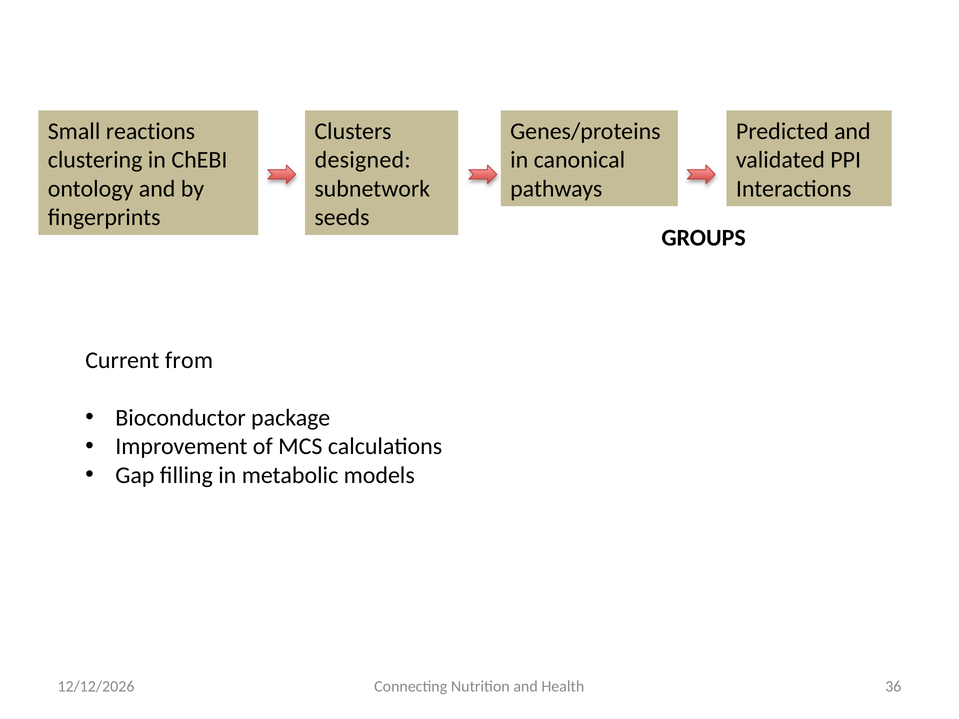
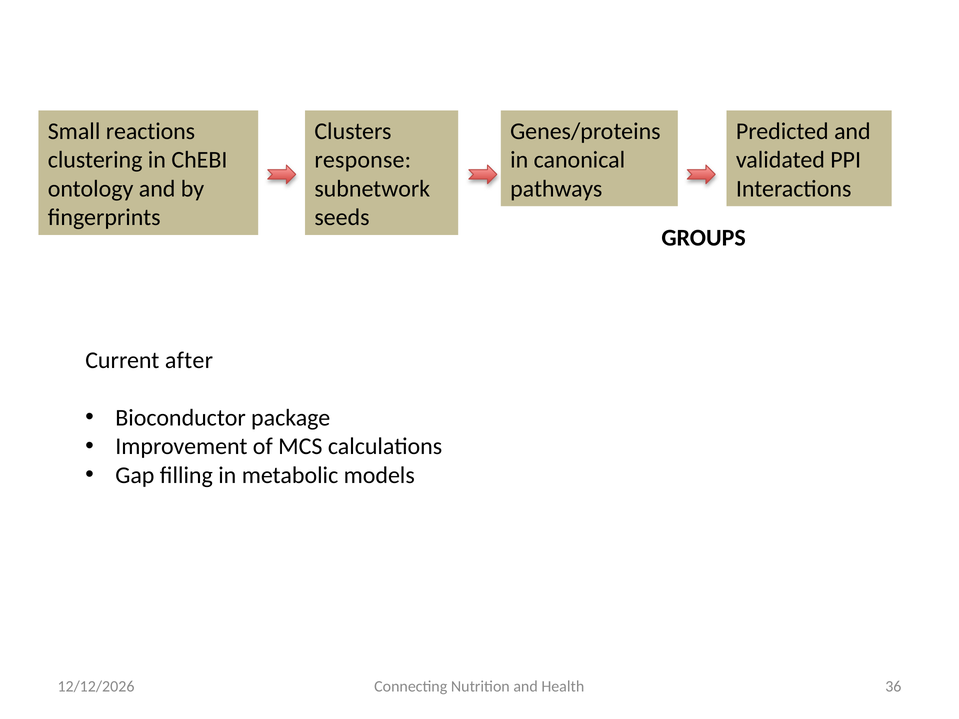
designed: designed -> response (363, 160)
from: from -> after (189, 360)
